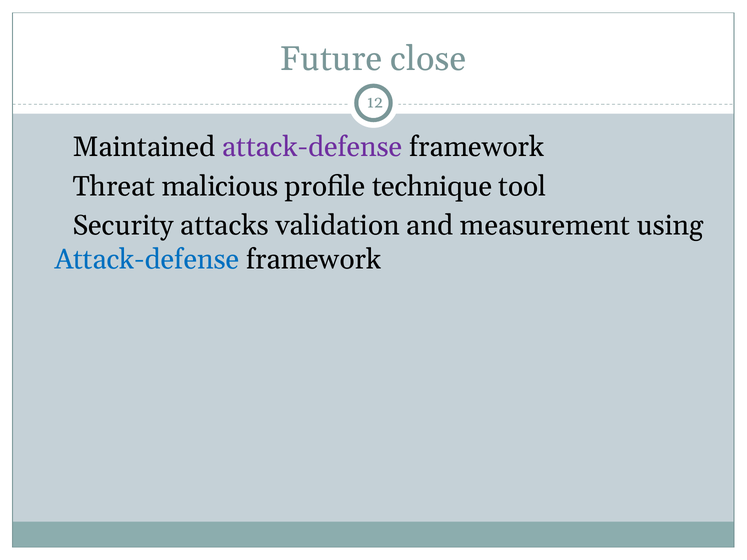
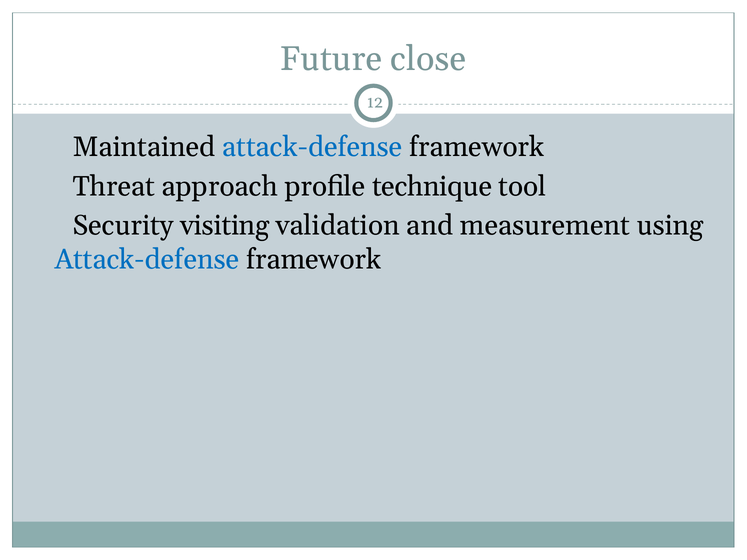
attack-defense colour: purple -> blue (312, 147)
malicious: malicious -> approach (220, 187)
attacks: attacks -> visiting (225, 226)
